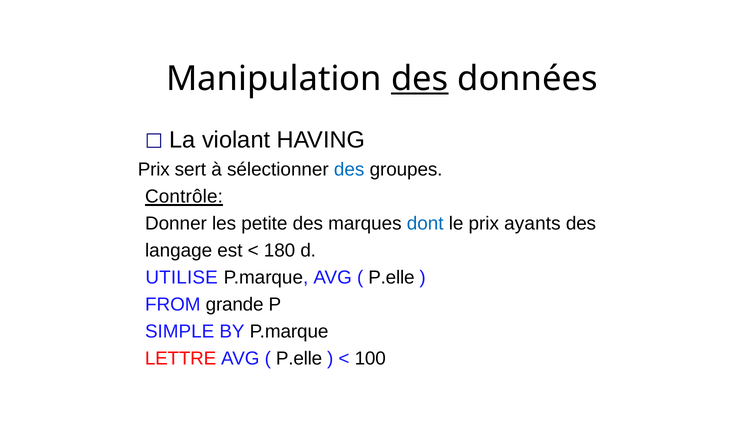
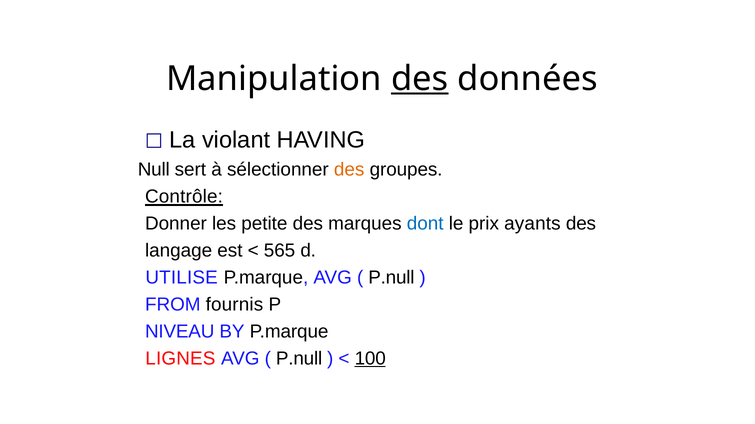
Prix: Prix -> Null (154, 170)
des colour: blue -> orange (349, 170)
180: 180 -> 565 (280, 251)
P.elle: P.elle -> P.null (391, 278)
grande: grande -> fournis (234, 305)
SIMPLE: SIMPLE -> NIVEAU (180, 332)
LETTRE: LETTRE -> LIGNES (180, 359)
P.elle: P.elle -> P.null (299, 359)
100 underline: none -> present (370, 359)
